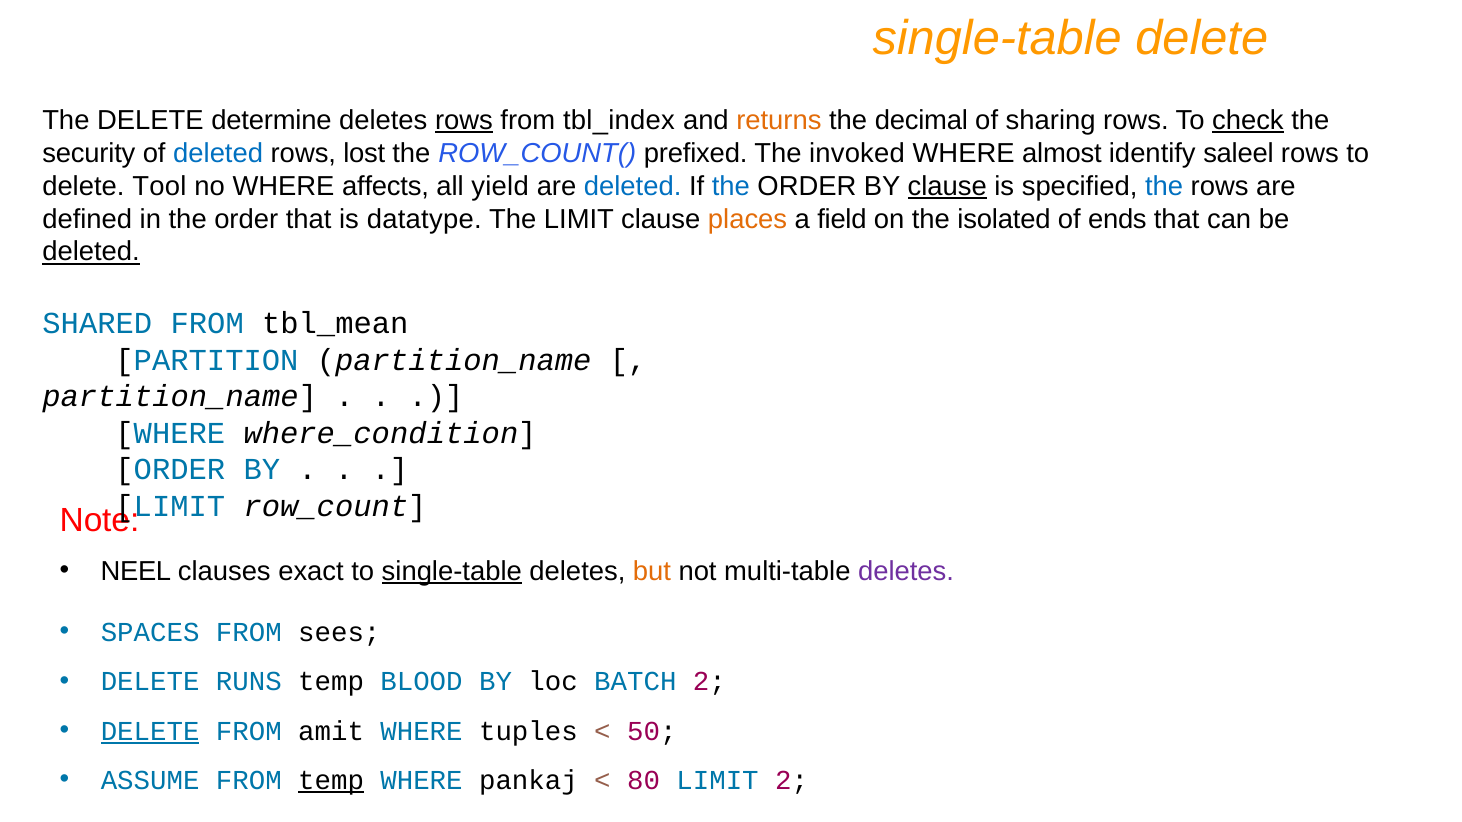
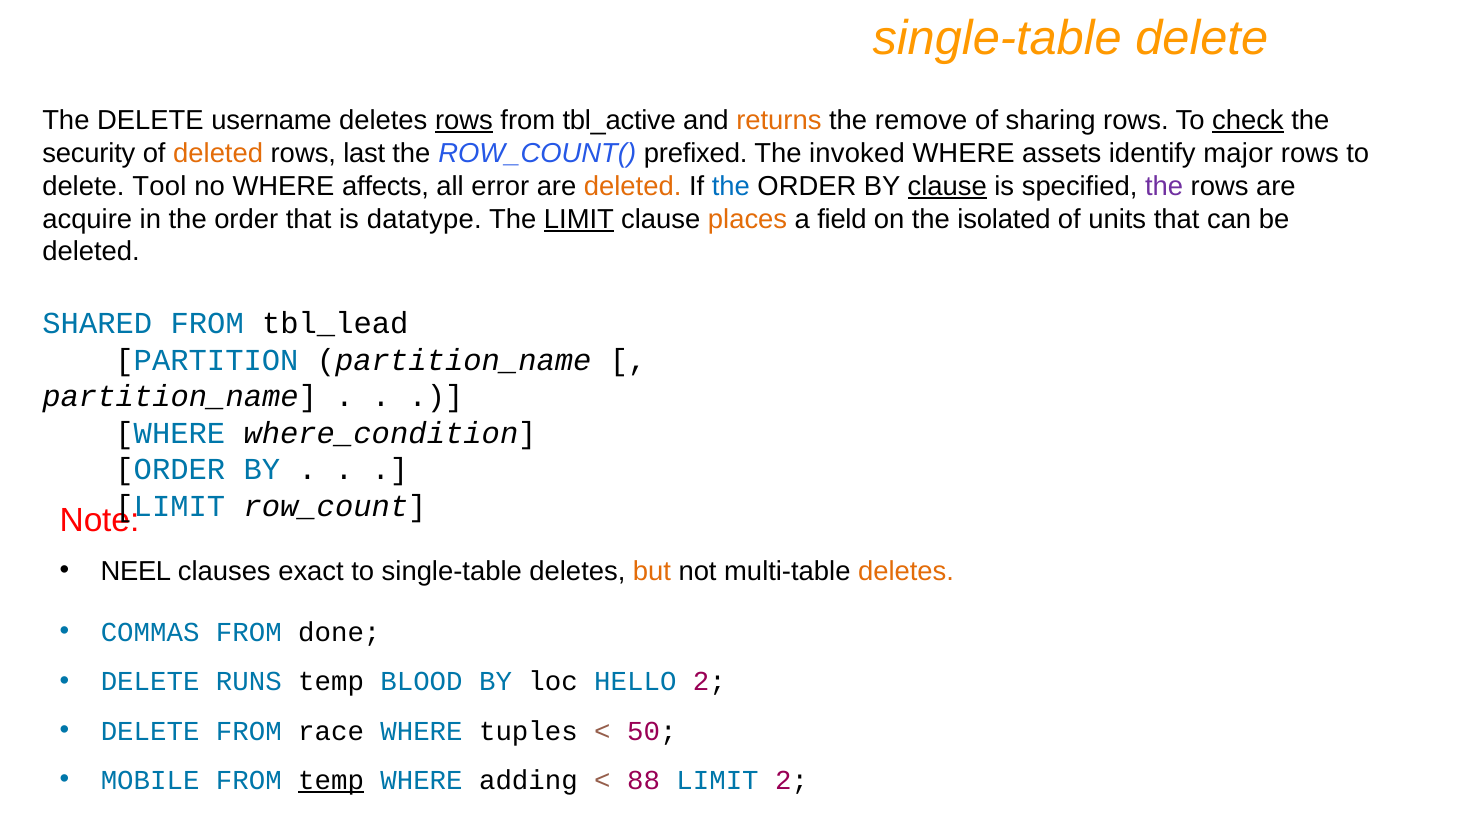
determine: determine -> username (271, 120)
tbl_index: tbl_index -> tbl_active (619, 120)
decimal: decimal -> remove (921, 120)
deleted colour: blue -> orange (218, 153)
lost: lost -> last (364, 153)
almost: almost -> assets (1062, 153)
saleel: saleel -> major (1238, 153)
yield: yield -> error (500, 186)
deleted colour: blue -> orange (633, 186)
the colour: blue -> purple (1164, 186)
defined: defined -> acquire (87, 219)
LIMIT underline: none -> present (579, 219)
ends: ends -> units (1117, 219)
deleted underline: present -> none (91, 252)
tbl_mean: tbl_mean -> tbl_lead (335, 324)
single-table underline: present -> none (452, 571)
deletes colour: purple -> orange (906, 571)
SPACES: SPACES -> COMMAS (150, 633)
sees: sees -> done (339, 633)
BATCH: BATCH -> HELLO (635, 682)
DELETE underline: present -> none (150, 731)
amit: amit -> race (331, 731)
ASSUME: ASSUME -> MOBILE (150, 781)
pankaj: pankaj -> adding (528, 781)
80: 80 -> 88 (644, 781)
